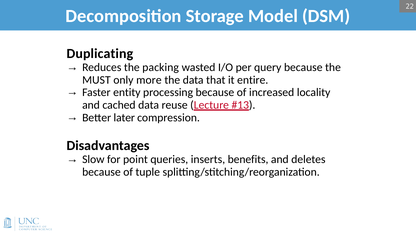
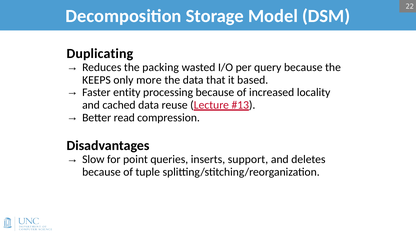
MUST: MUST -> KEEPS (96, 80)
entire: entire -> based (253, 80)
later: later -> read (124, 118)
benefits: benefits -> support (248, 159)
